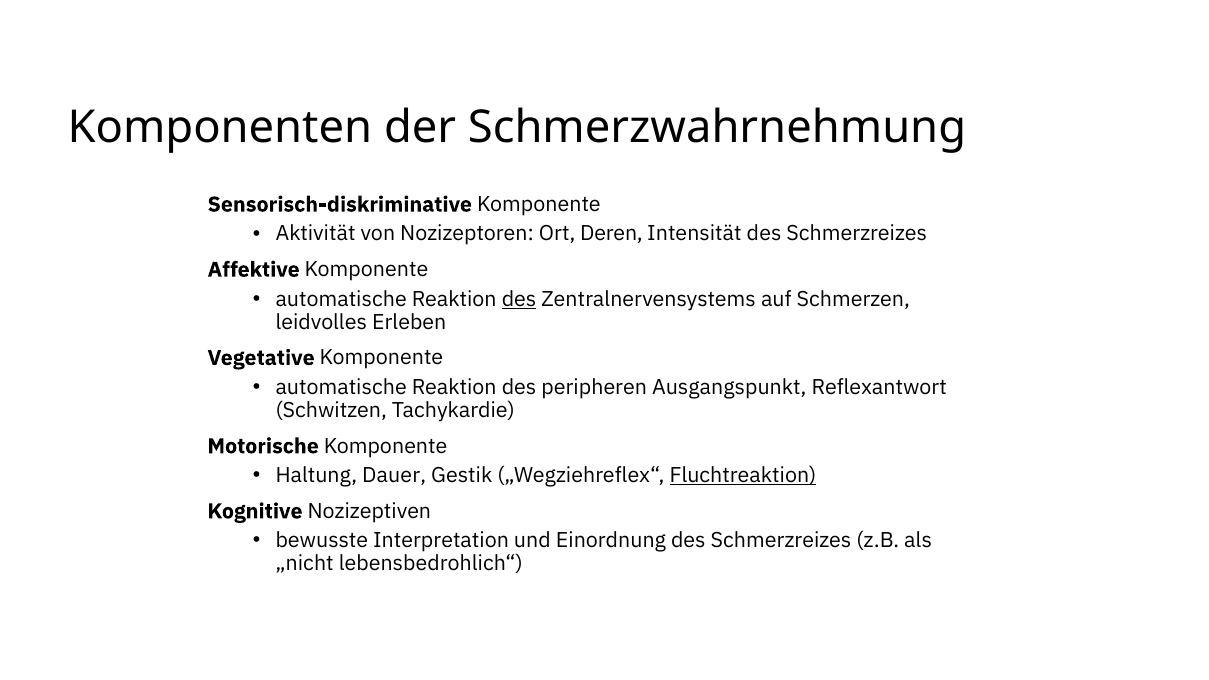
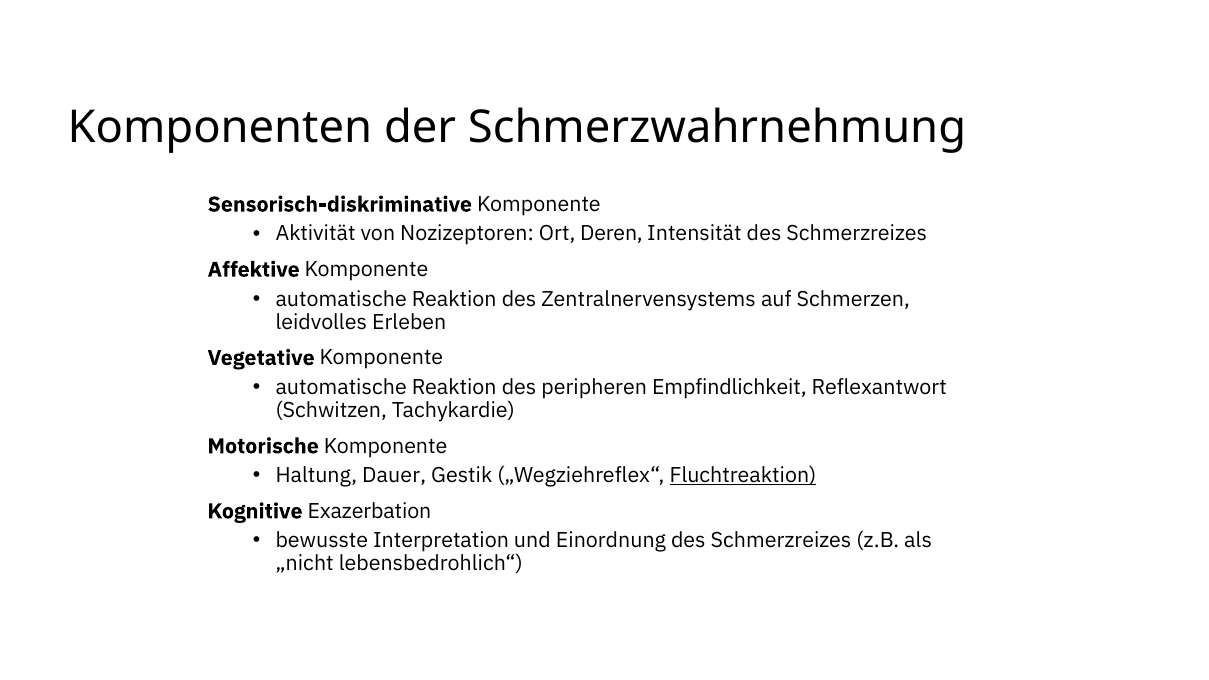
des underline: present -> none (519, 299)
Ausgangspunkt: Ausgangspunkt -> Empfindlichkeit (729, 387)
Nozizeptiven: Nozizeptiven -> Exazerbation (369, 511)
